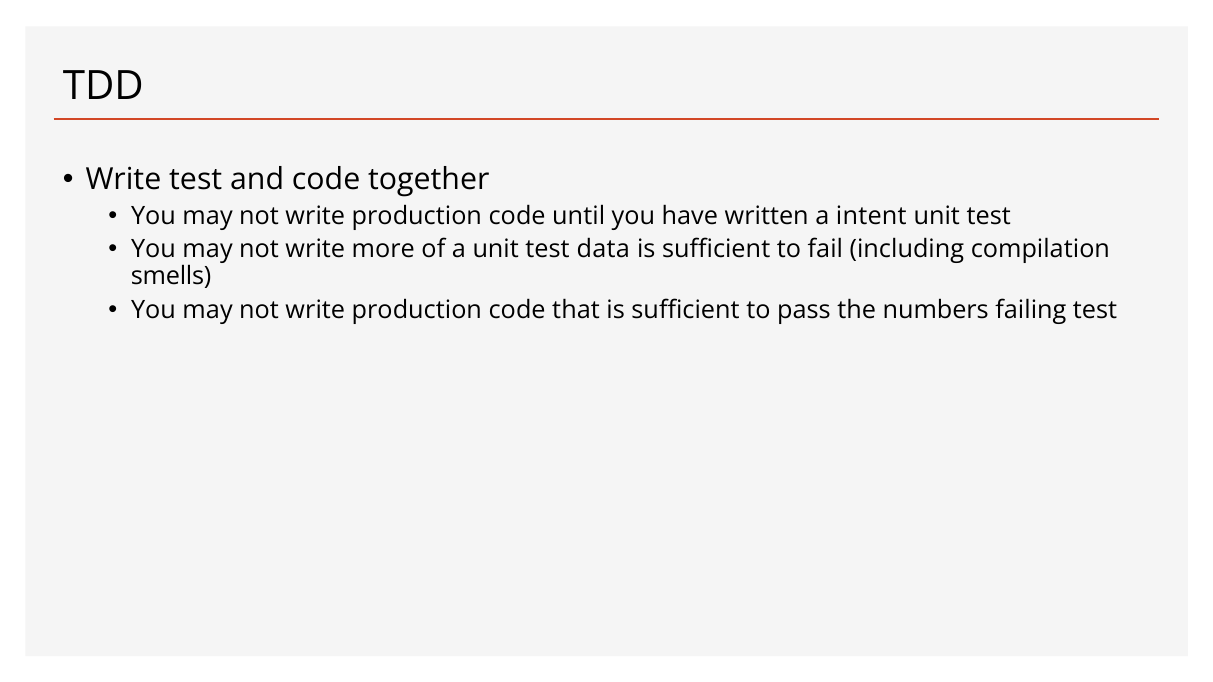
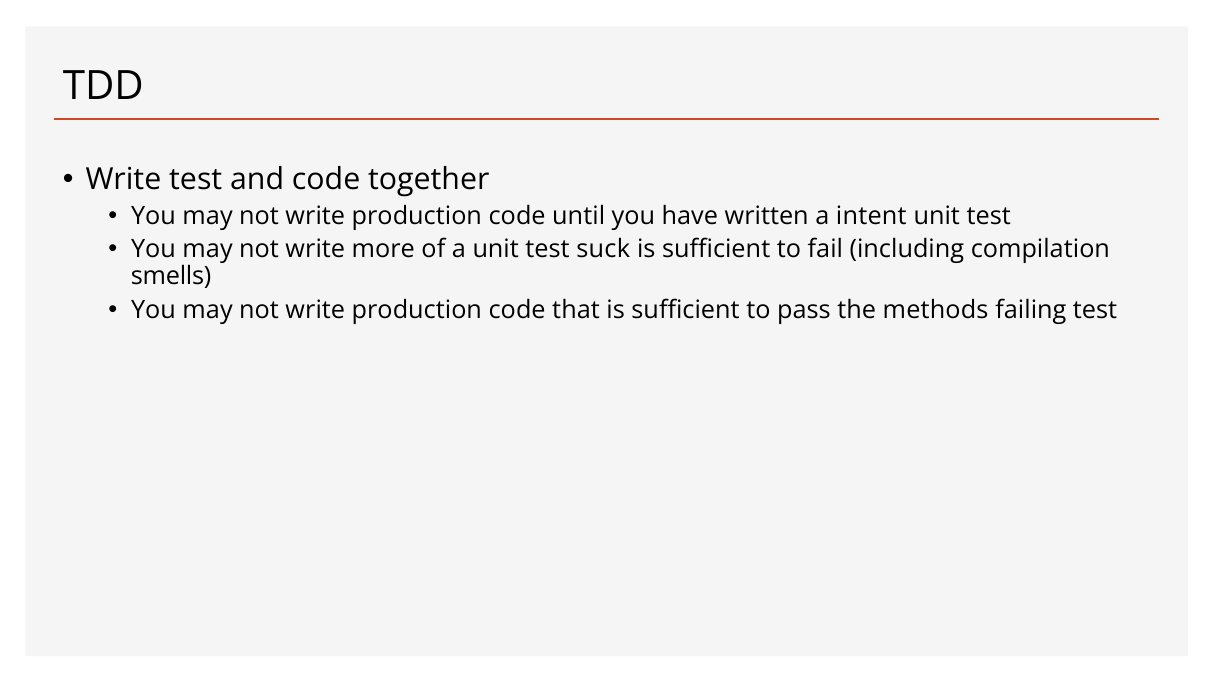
data: data -> suck (603, 249)
numbers: numbers -> methods (936, 310)
